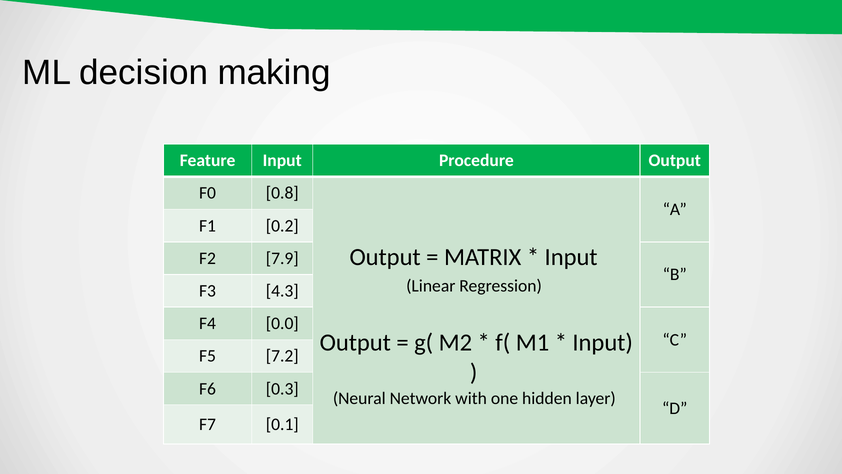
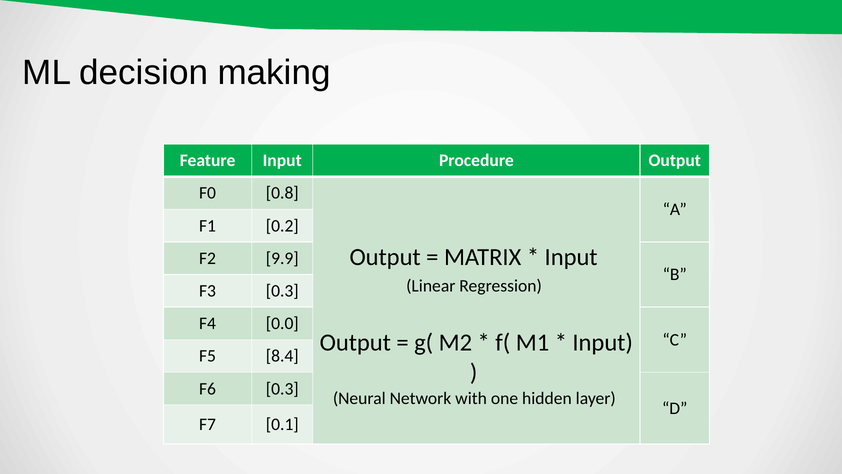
7.9: 7.9 -> 9.9 (282, 258)
F3 4.3: 4.3 -> 0.3 (282, 291)
7.2: 7.2 -> 8.4 (282, 356)
